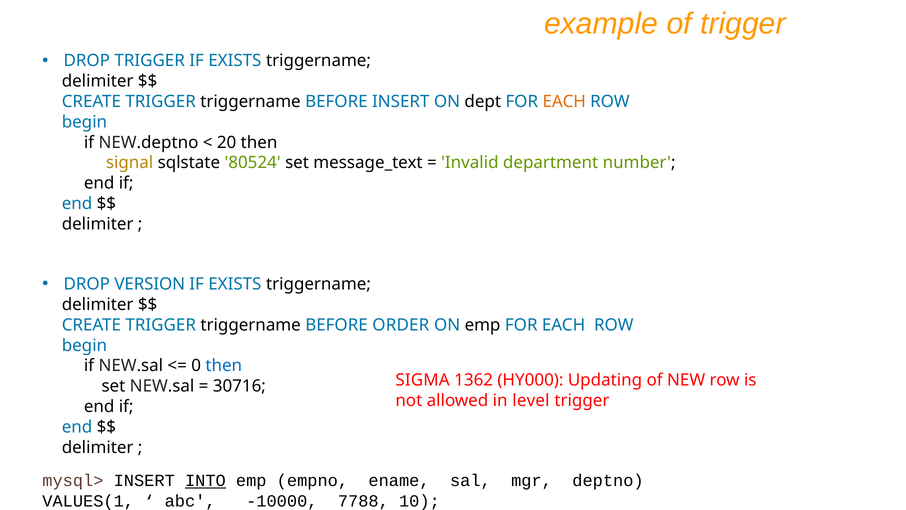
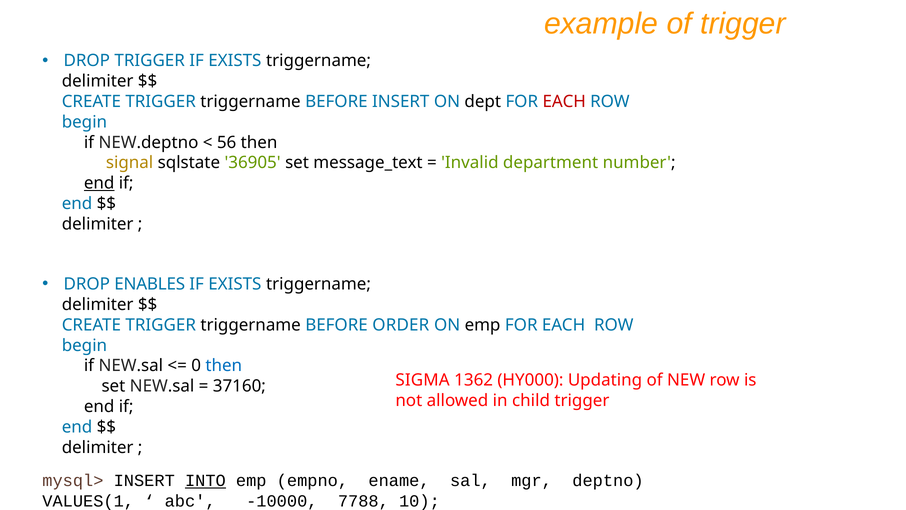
EACH colour: orange -> red (564, 102)
20: 20 -> 56 (227, 142)
80524: 80524 -> 36905 (253, 163)
end underline: none -> present (99, 183)
VERSION: VERSION -> ENABLES (150, 284)
30716: 30716 -> 37160 (239, 386)
level: level -> child (531, 400)
